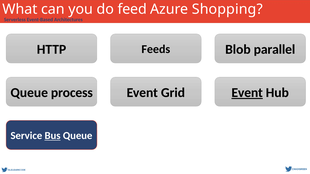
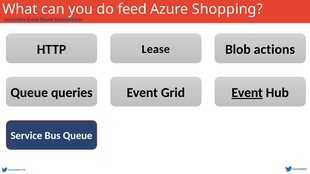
Feeds: Feeds -> Lease (156, 49)
parallel: parallel -> actions (274, 50)
process: process -> queries (72, 93)
Bus underline: present -> none (53, 136)
